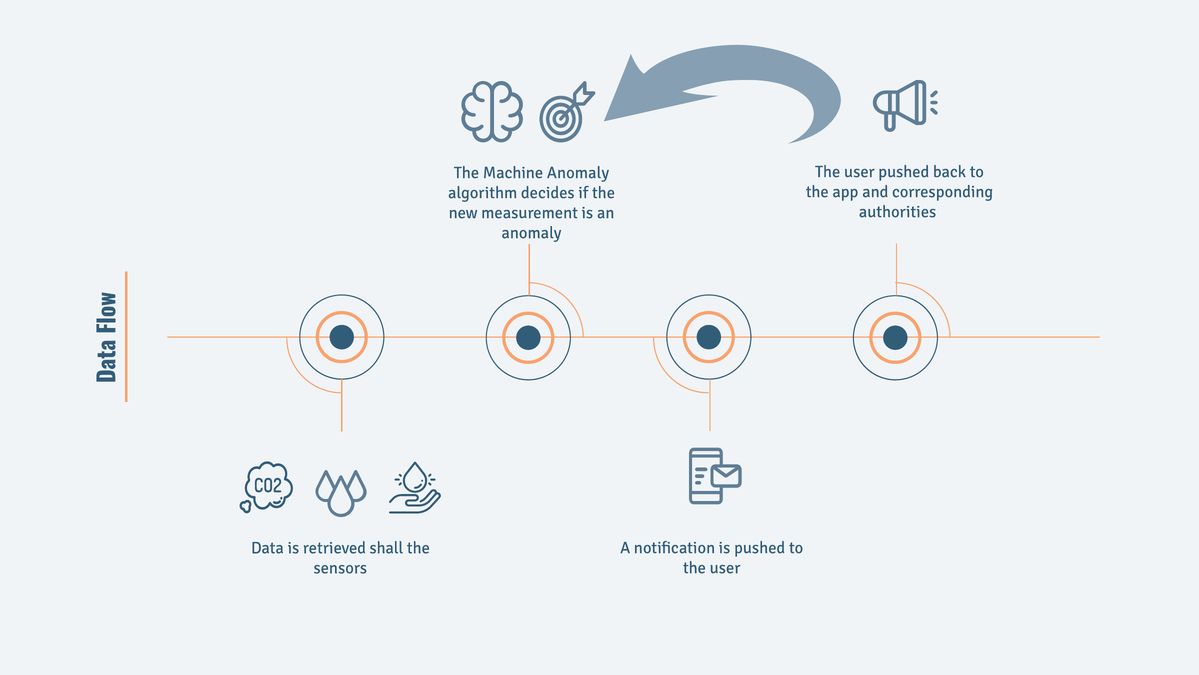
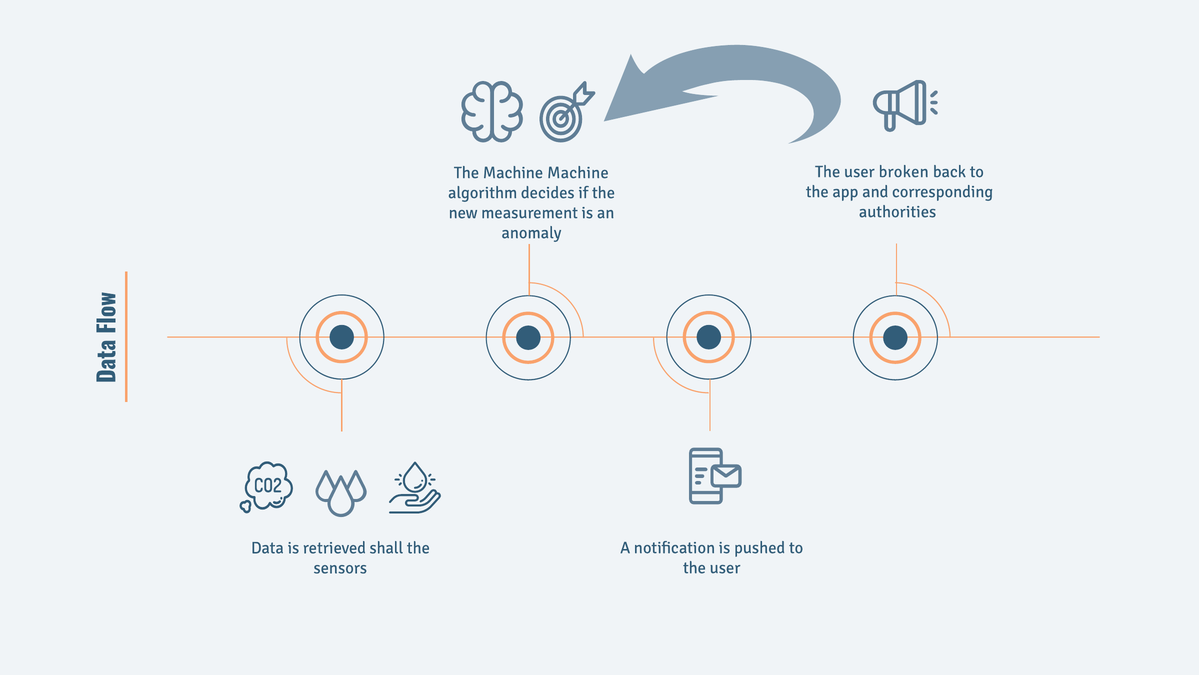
user pushed: pushed -> broken (904, 172)
Machine Anomaly: Anomaly -> Machine (578, 173)
